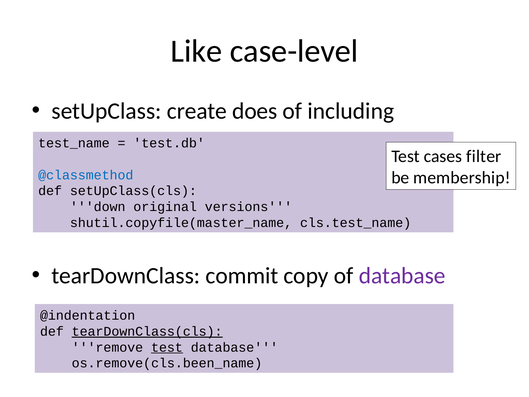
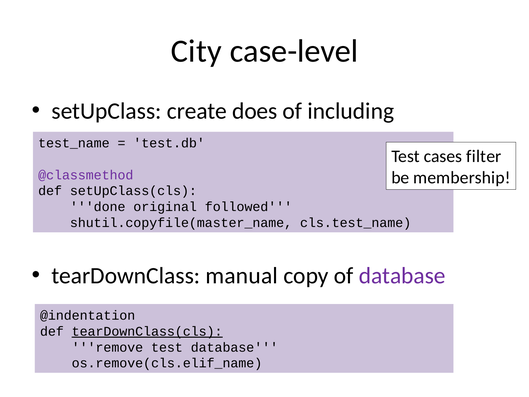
Like: Like -> City (196, 51)
@classmethod colour: blue -> purple (86, 175)
down: down -> done (98, 207)
versions: versions -> followed (248, 207)
commit: commit -> manual (242, 276)
test underline: present -> none (167, 347)
os.remove(cls.been_name: os.remove(cls.been_name -> os.remove(cls.elif_name (167, 363)
